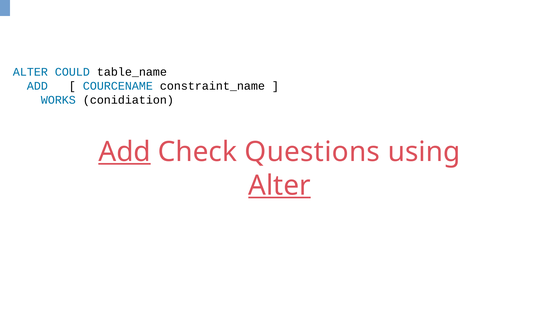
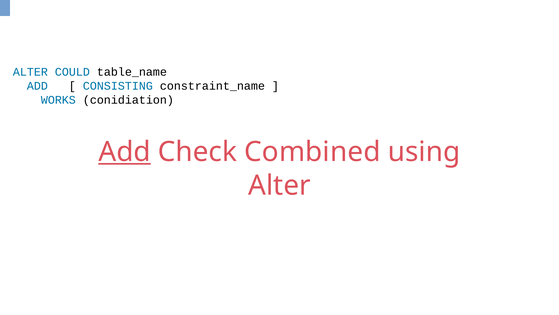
COURCENAME: COURCENAME -> CONSISTING (118, 86)
Questions: Questions -> Combined (312, 152)
Alter underline: present -> none (279, 185)
